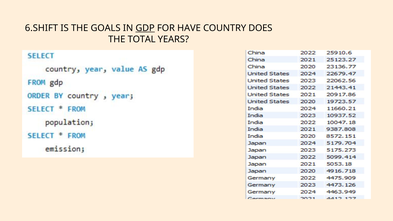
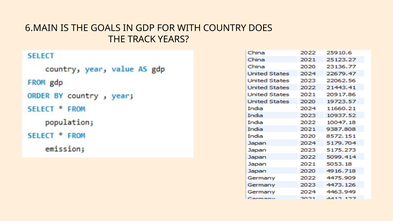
6.SHIFT: 6.SHIFT -> 6.MAIN (41, 28)
GDP underline: present -> none (145, 28)
HAVE: HAVE -> WITH (189, 28)
TOTAL: TOTAL -> TRACK (142, 39)
